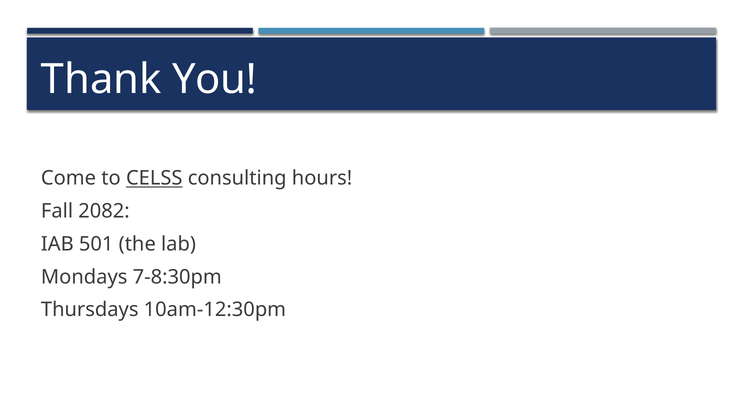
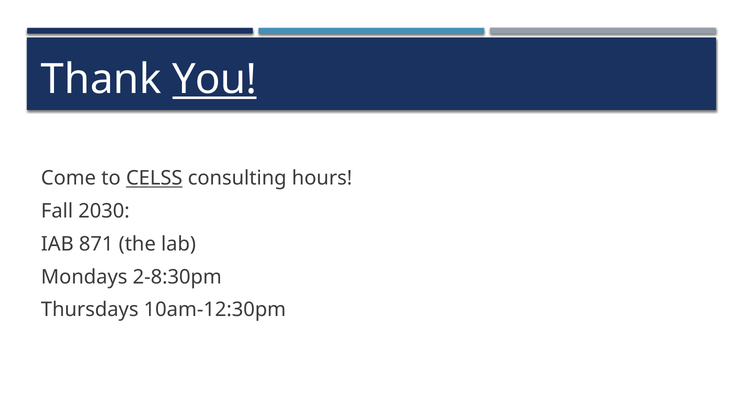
You underline: none -> present (215, 80)
2082: 2082 -> 2030 (104, 211)
501: 501 -> 871 (96, 244)
7-8:30pm: 7-8:30pm -> 2-8:30pm (177, 277)
